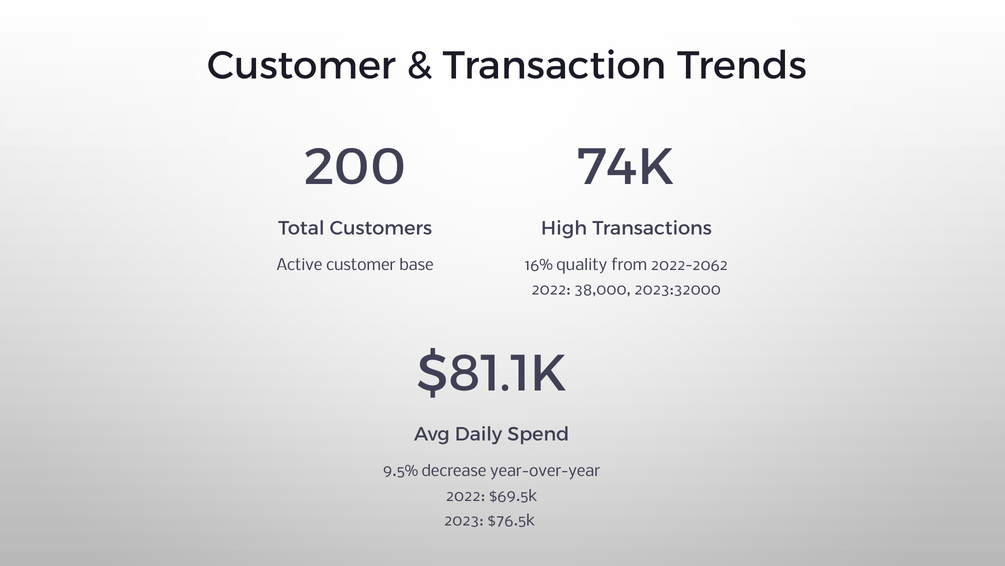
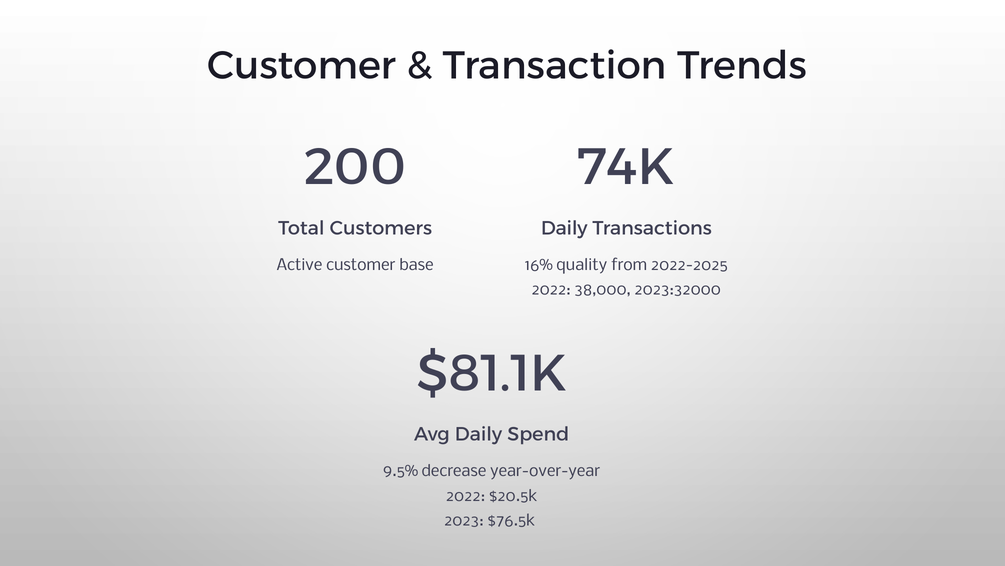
High: High -> Daily (564, 228)
2022-2062: 2022-2062 -> 2022-2025 (689, 265)
$69.5k: $69.5k -> $20.5k (513, 495)
